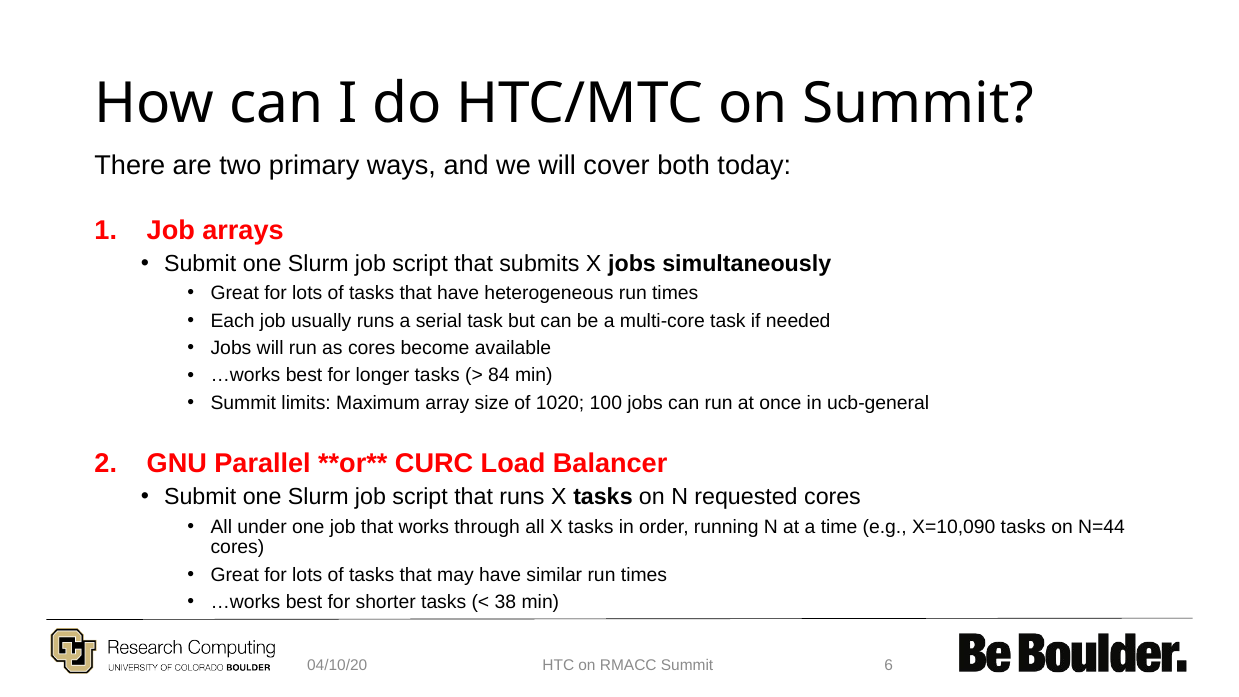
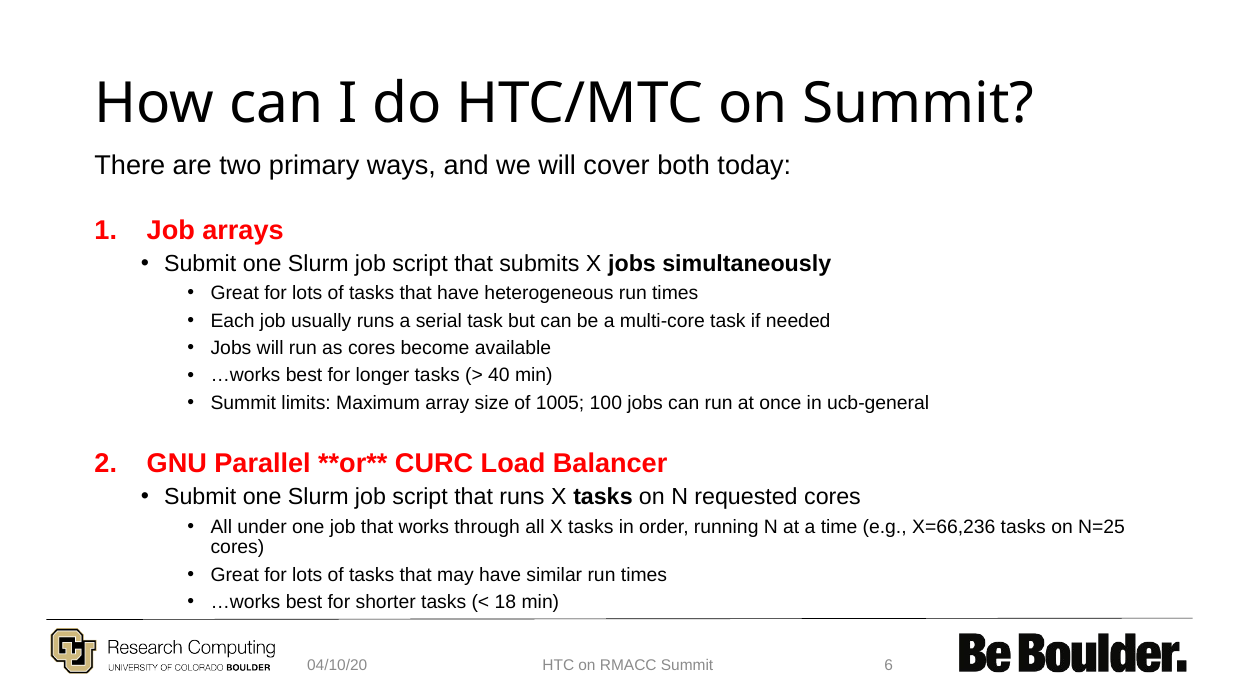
84: 84 -> 40 (499, 375)
1020: 1020 -> 1005 (560, 403)
X=10,090: X=10,090 -> X=66,236 (954, 527)
N=44: N=44 -> N=25 (1101, 527)
38: 38 -> 18 (505, 602)
